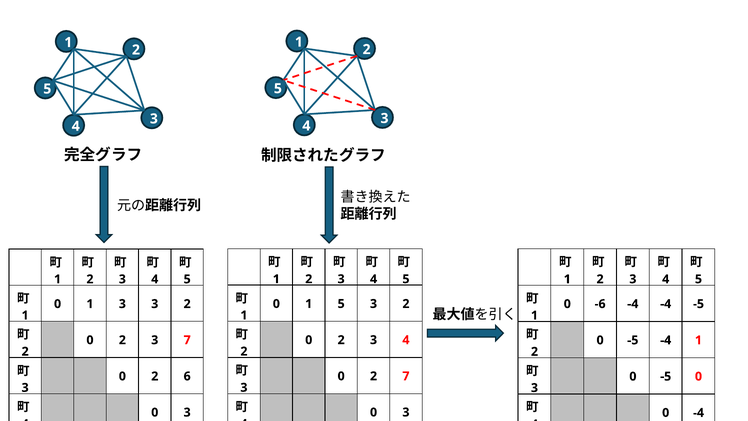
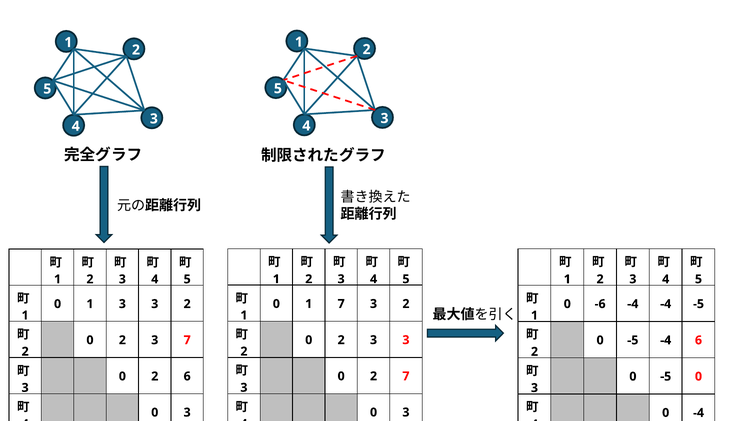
1 5: 5 -> 7 (341, 304)
2 3 4: 4 -> 3 (406, 340)
-4 1: 1 -> 6 (698, 340)
